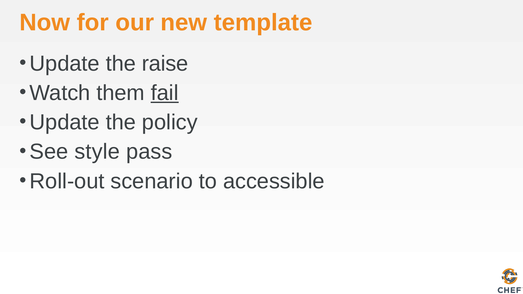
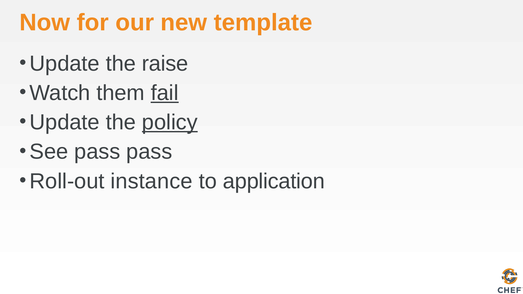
policy underline: none -> present (170, 122)
See style: style -> pass (97, 152)
scenario: scenario -> instance (152, 181)
accessible: accessible -> application (274, 181)
